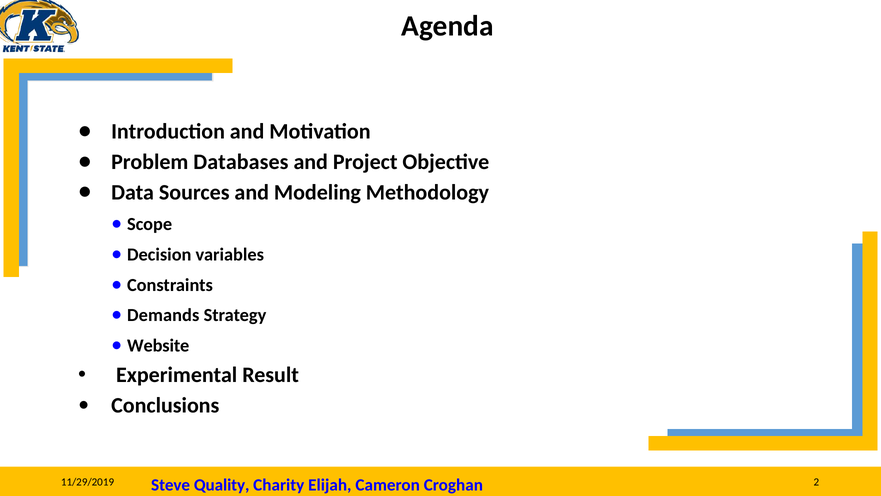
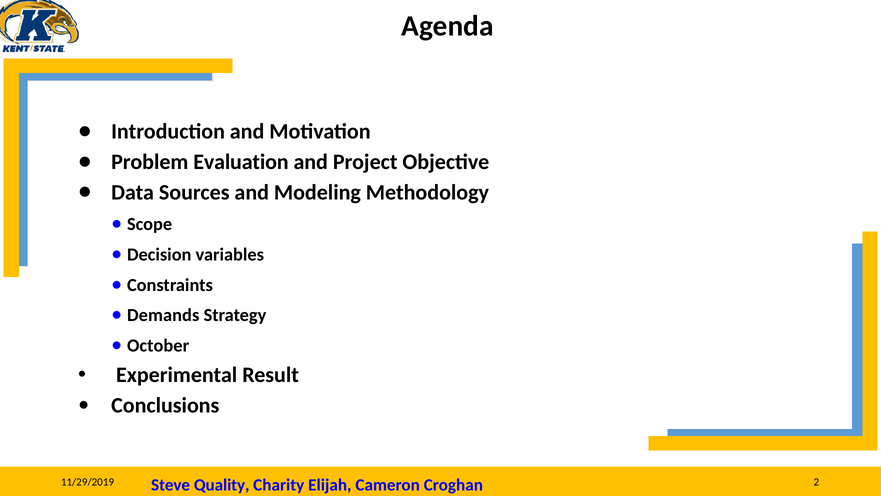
Databases: Databases -> Evaluation (241, 162)
Website: Website -> October (158, 346)
